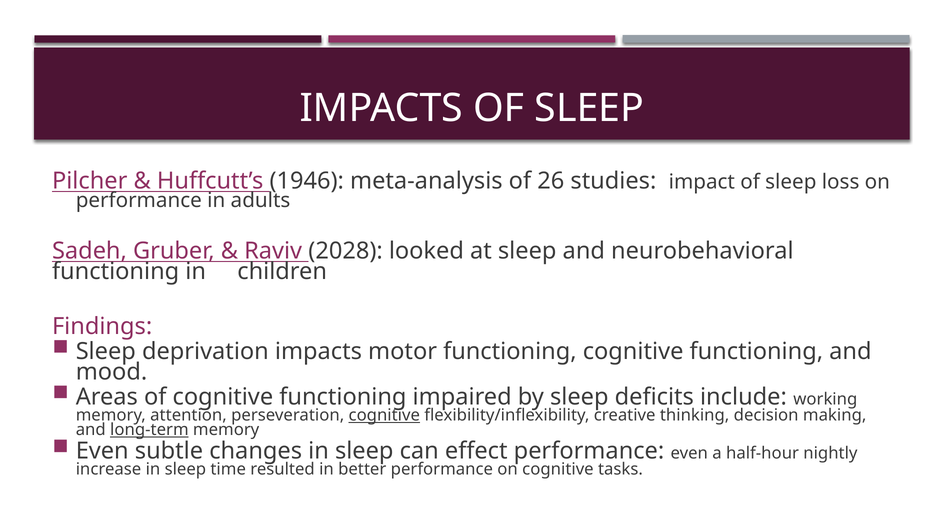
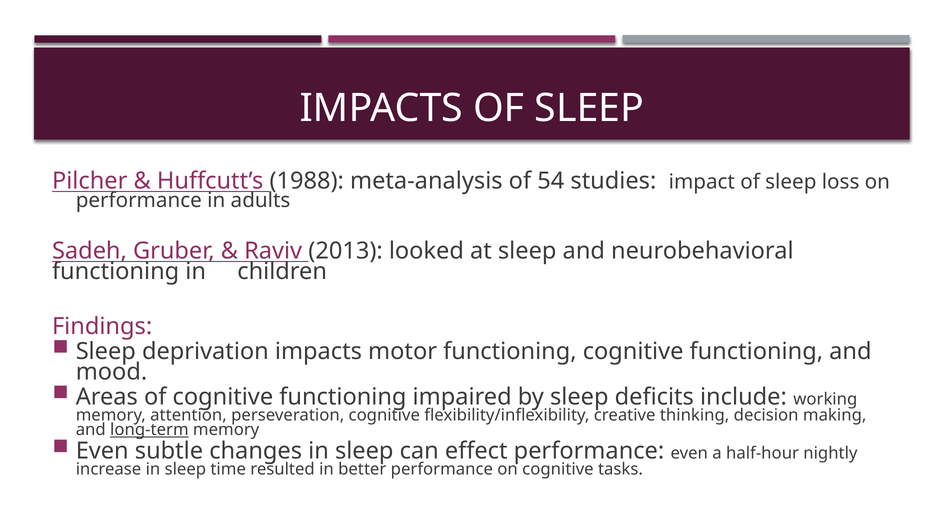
1946: 1946 -> 1988 (307, 181)
26: 26 -> 54 (551, 181)
2028: 2028 -> 2013 (346, 251)
cognitive underline: present -> none (384, 415)
